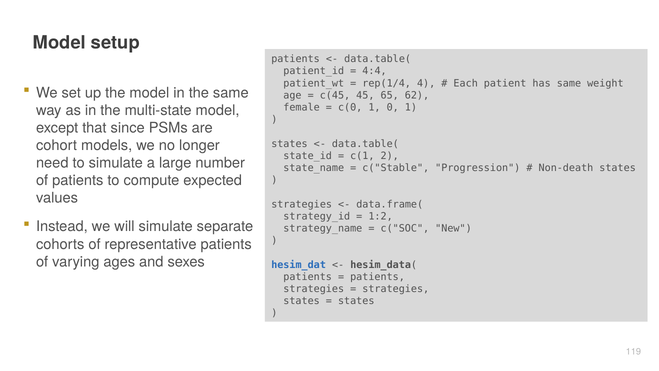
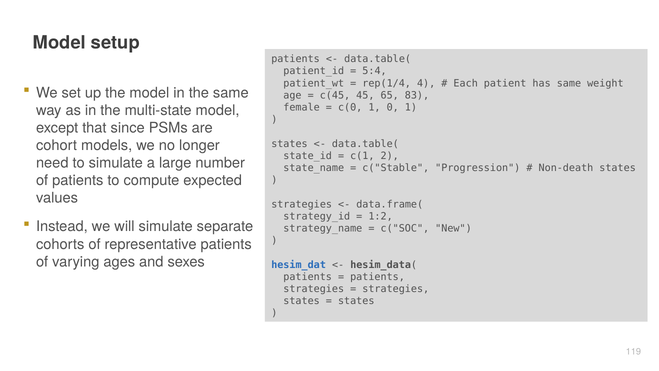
4:4: 4:4 -> 5:4 (375, 71)
62: 62 -> 83 (417, 95)
